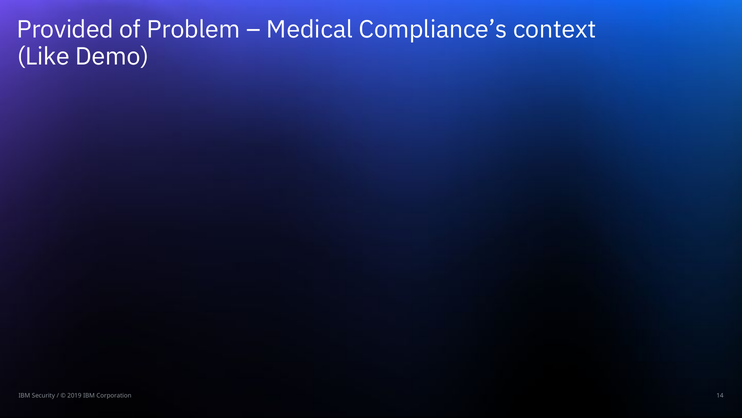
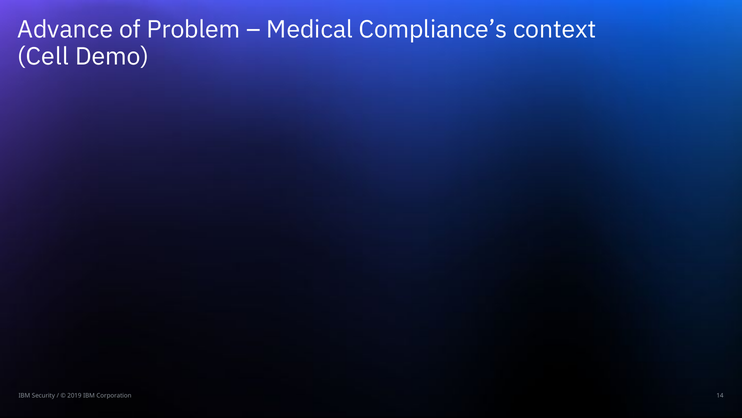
Provided: Provided -> Advance (65, 30)
Like: Like -> Cell (43, 56)
